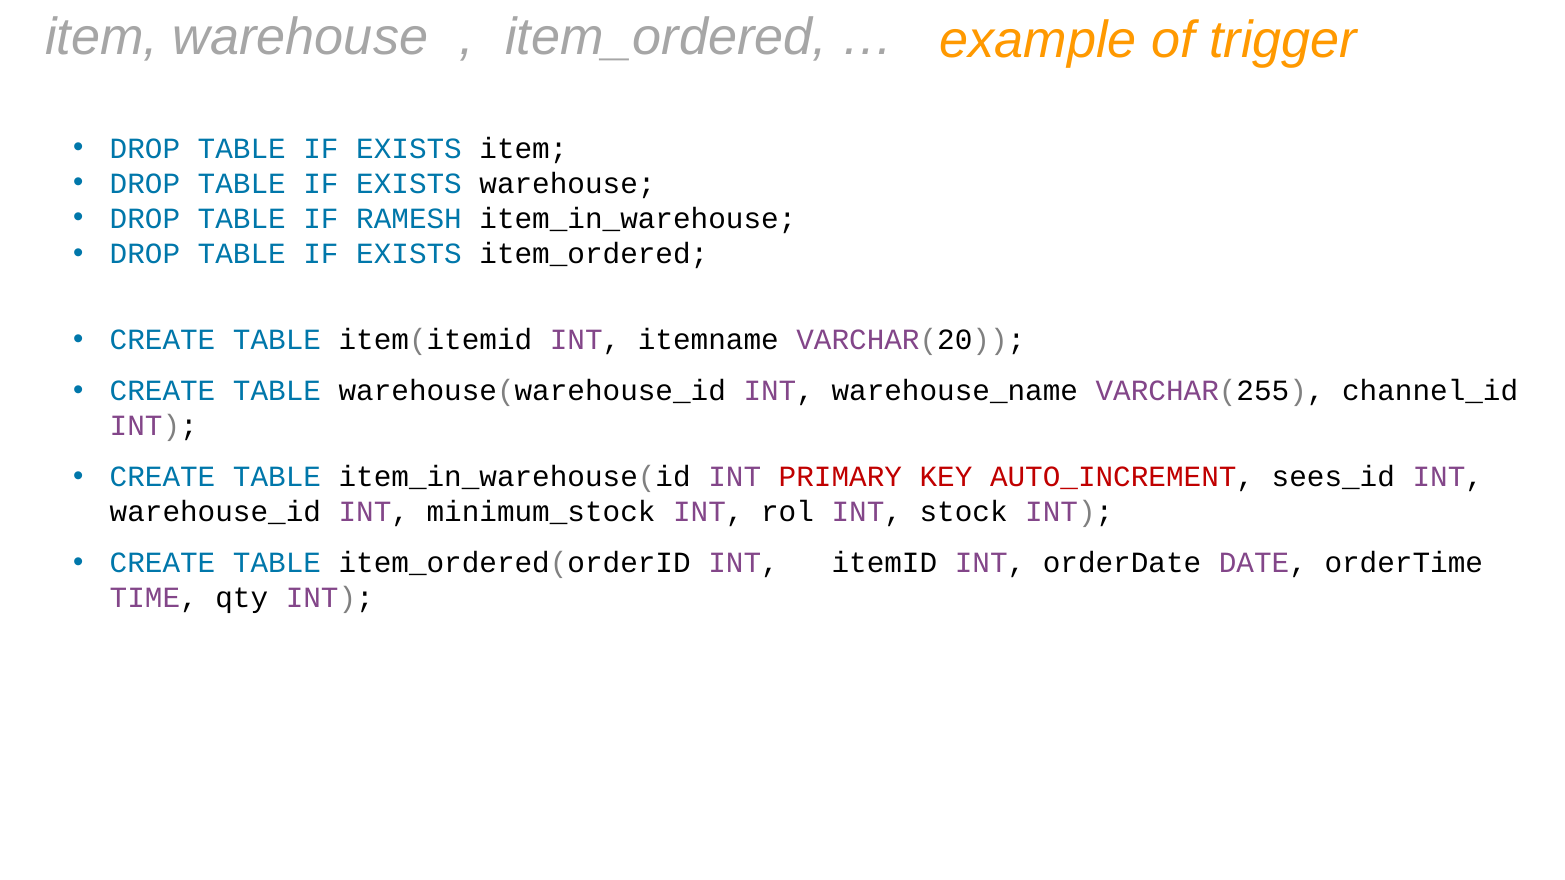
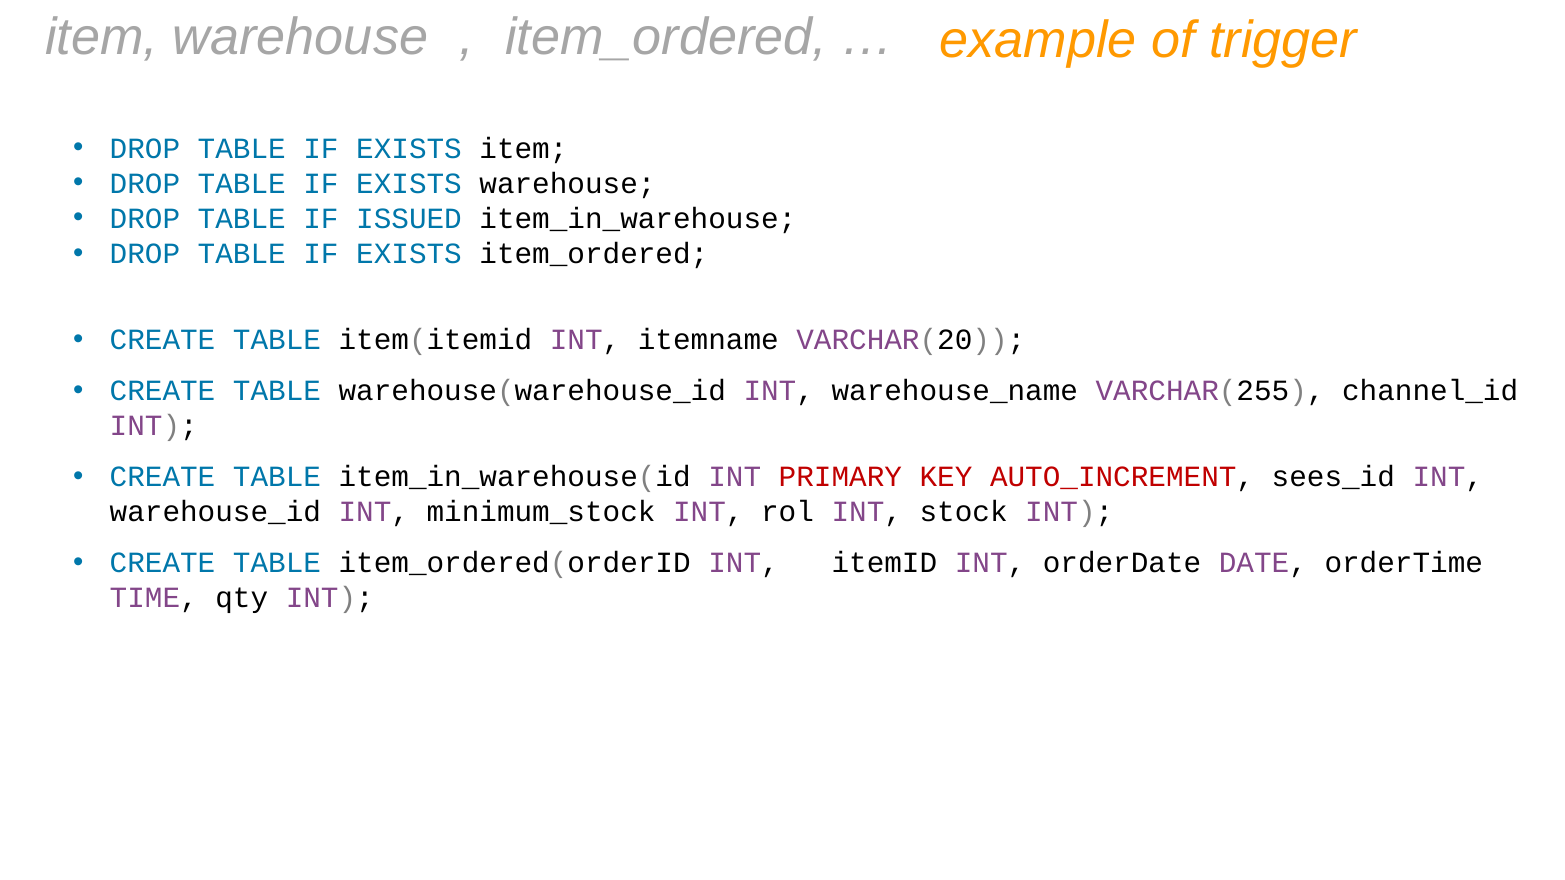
RAMESH: RAMESH -> ISSUED (409, 219)
